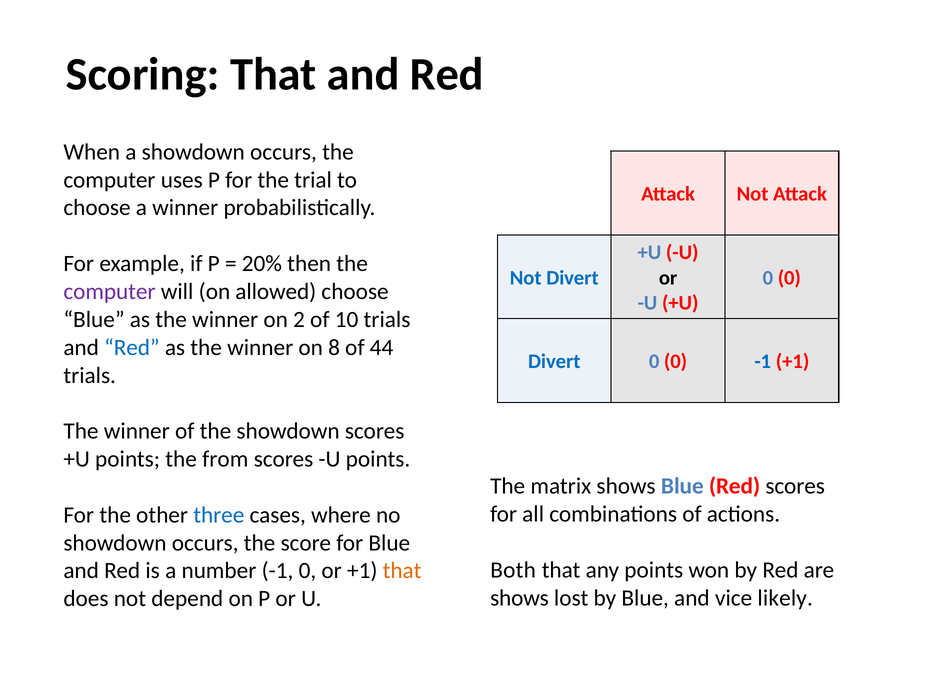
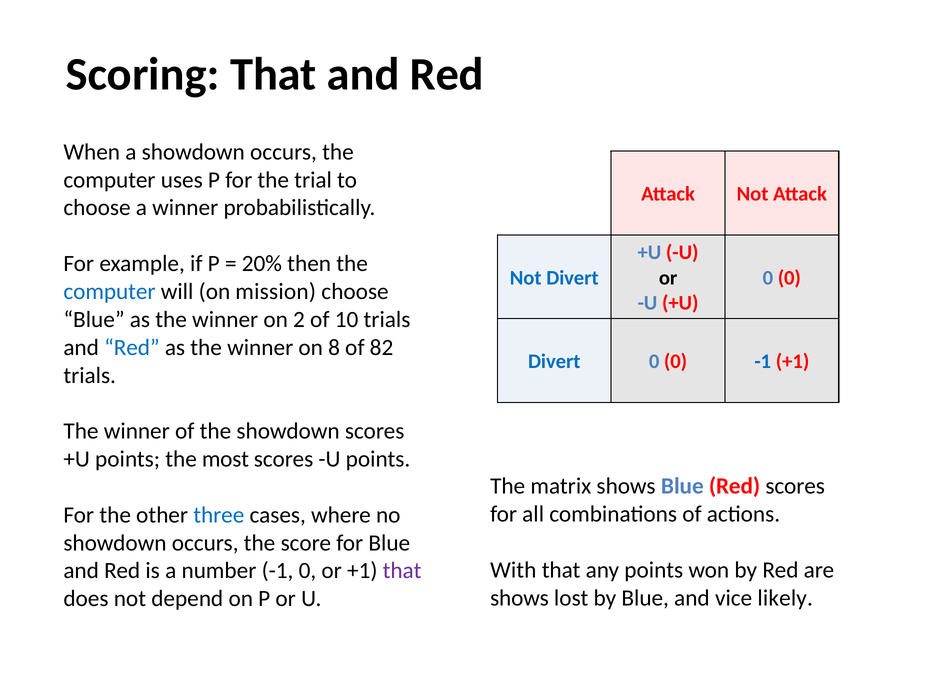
computer colour: purple -> blue (109, 292)
allowed: allowed -> mission (276, 292)
44: 44 -> 82 (382, 348)
from: from -> most (225, 459)
Both: Both -> With (513, 570)
that colour: orange -> purple (402, 571)
